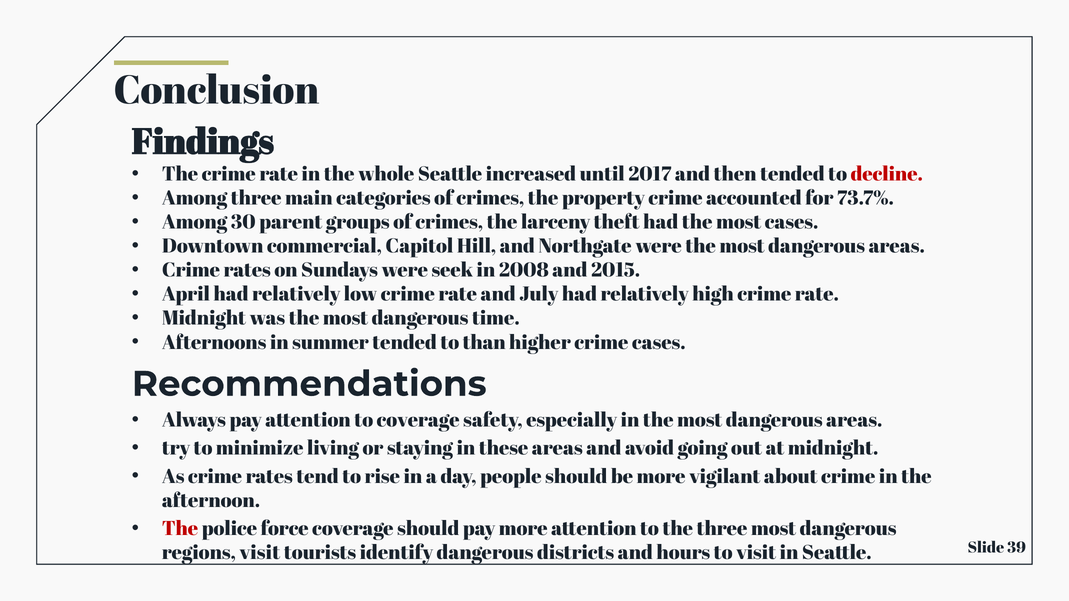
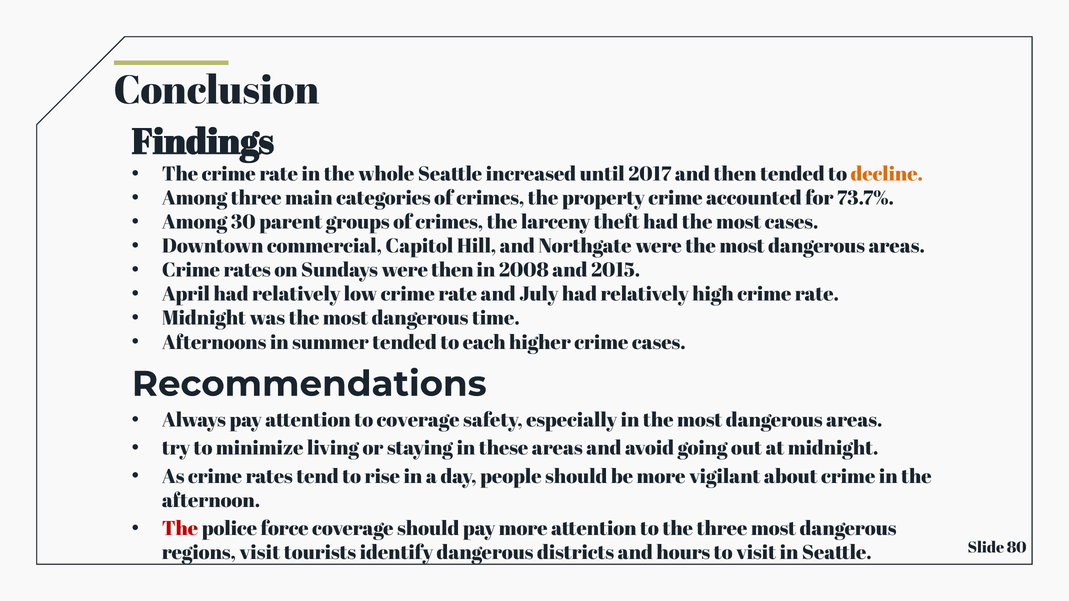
decline colour: red -> orange (887, 174)
were seek: seek -> then (452, 270)
than: than -> each (484, 343)
39: 39 -> 80 (1017, 548)
